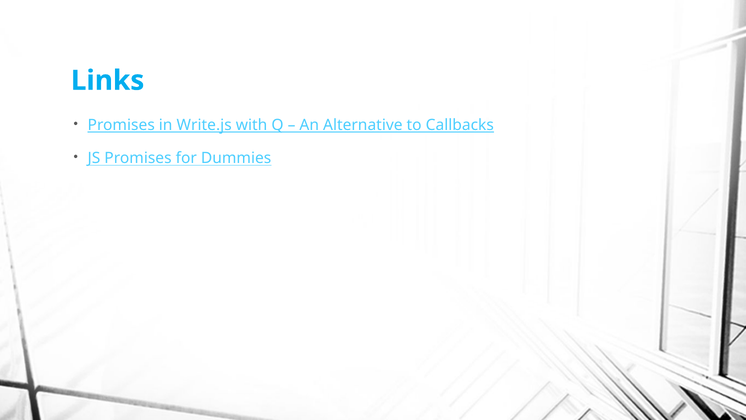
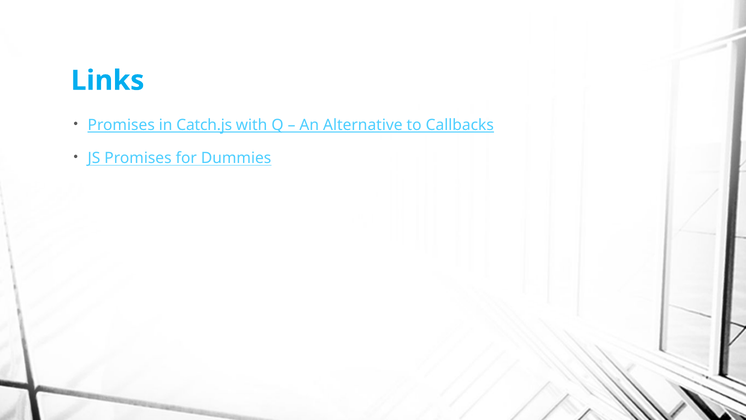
Write.js: Write.js -> Catch.js (204, 125)
